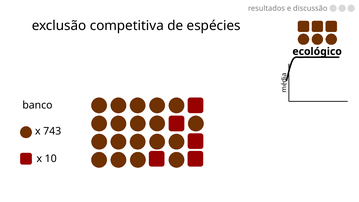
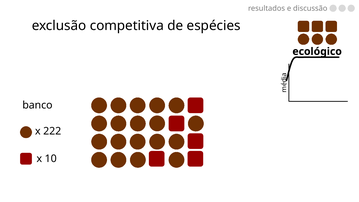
743: 743 -> 222 (52, 131)
